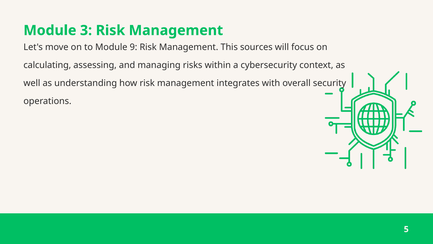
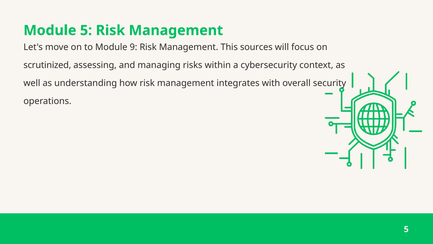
Module 3: 3 -> 5 (86, 30)
calculating: calculating -> scrutinized (47, 65)
